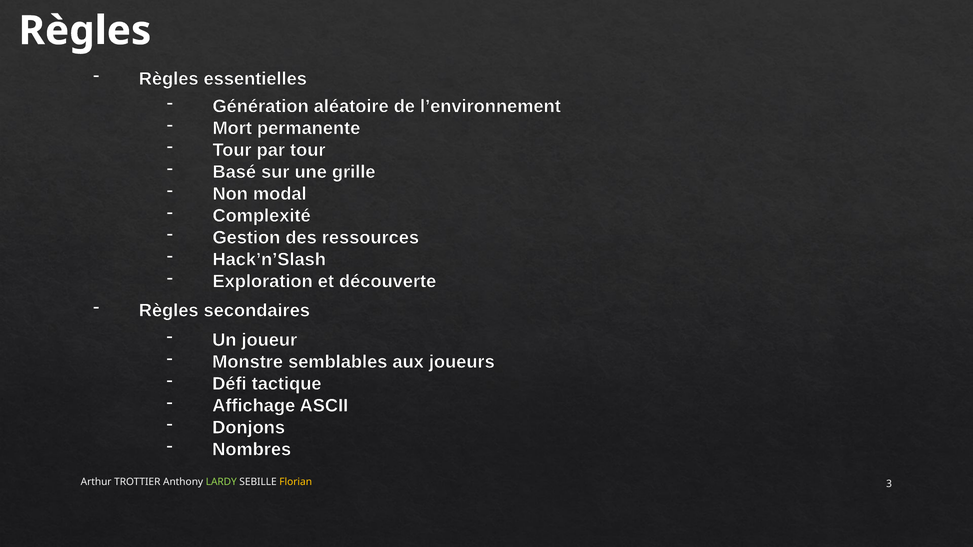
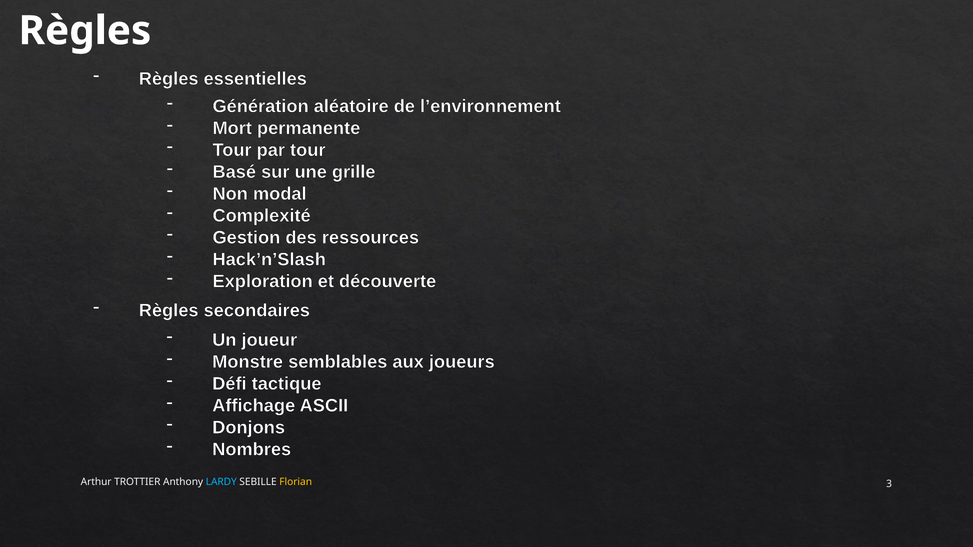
LARDY colour: light green -> light blue (221, 482)
